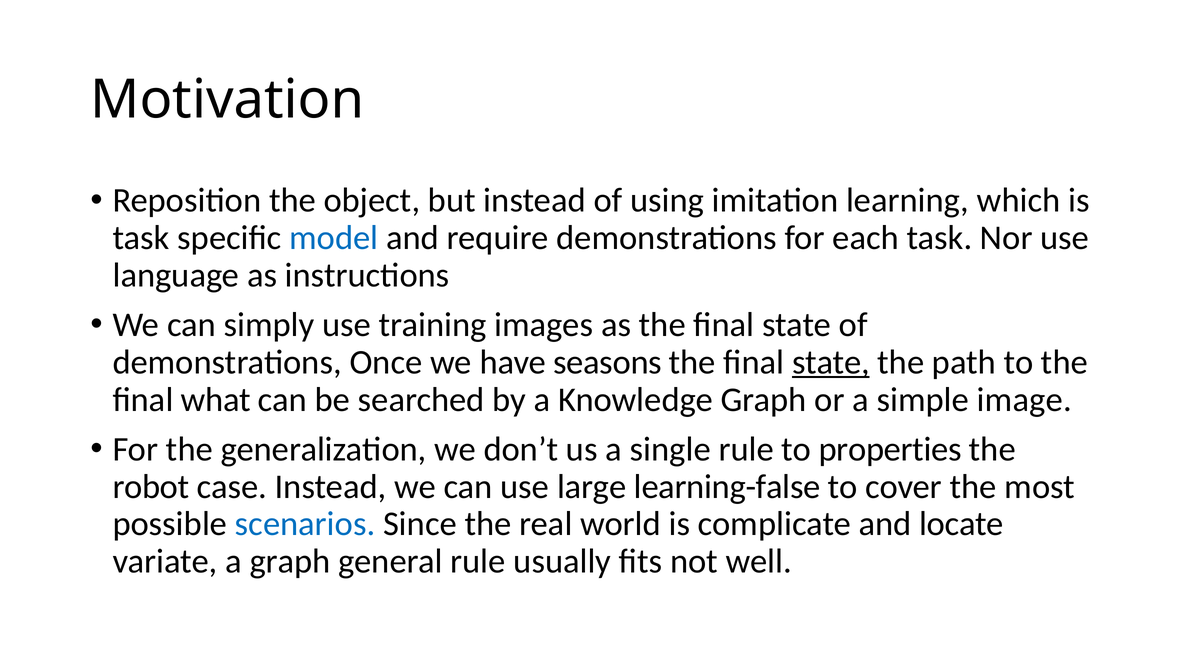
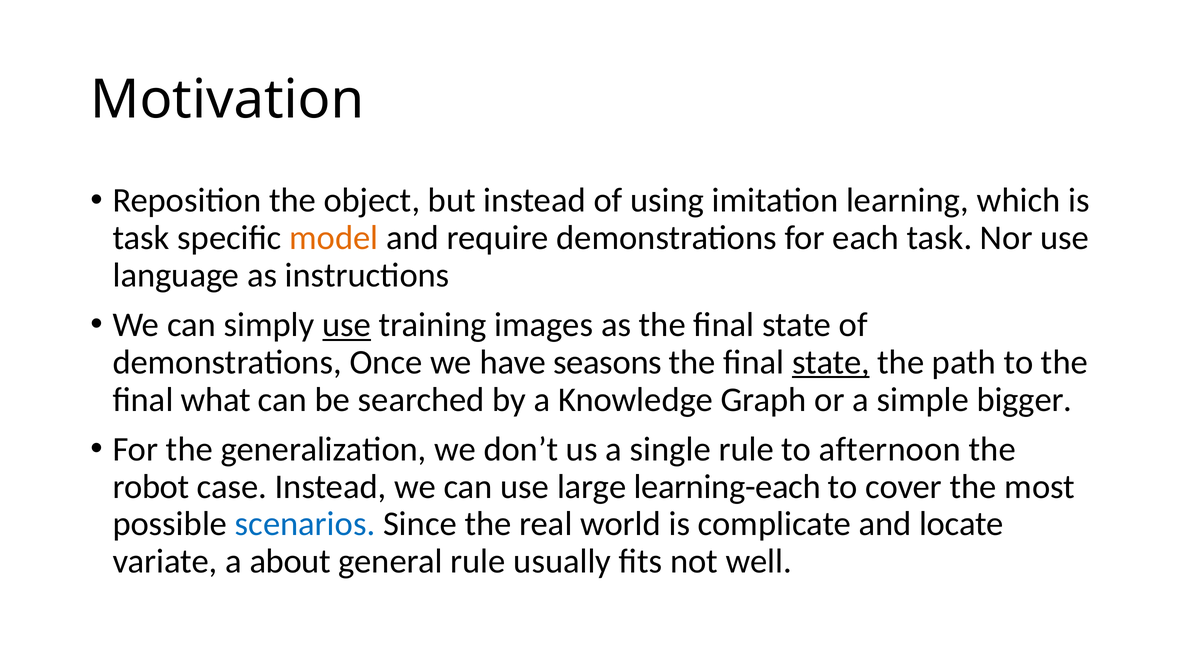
model colour: blue -> orange (334, 238)
use underline: none -> present (347, 325)
image: image -> bigger (1024, 400)
properties: properties -> afternoon (890, 449)
learning-false: learning-false -> learning-each (727, 487)
a graph: graph -> about (290, 562)
